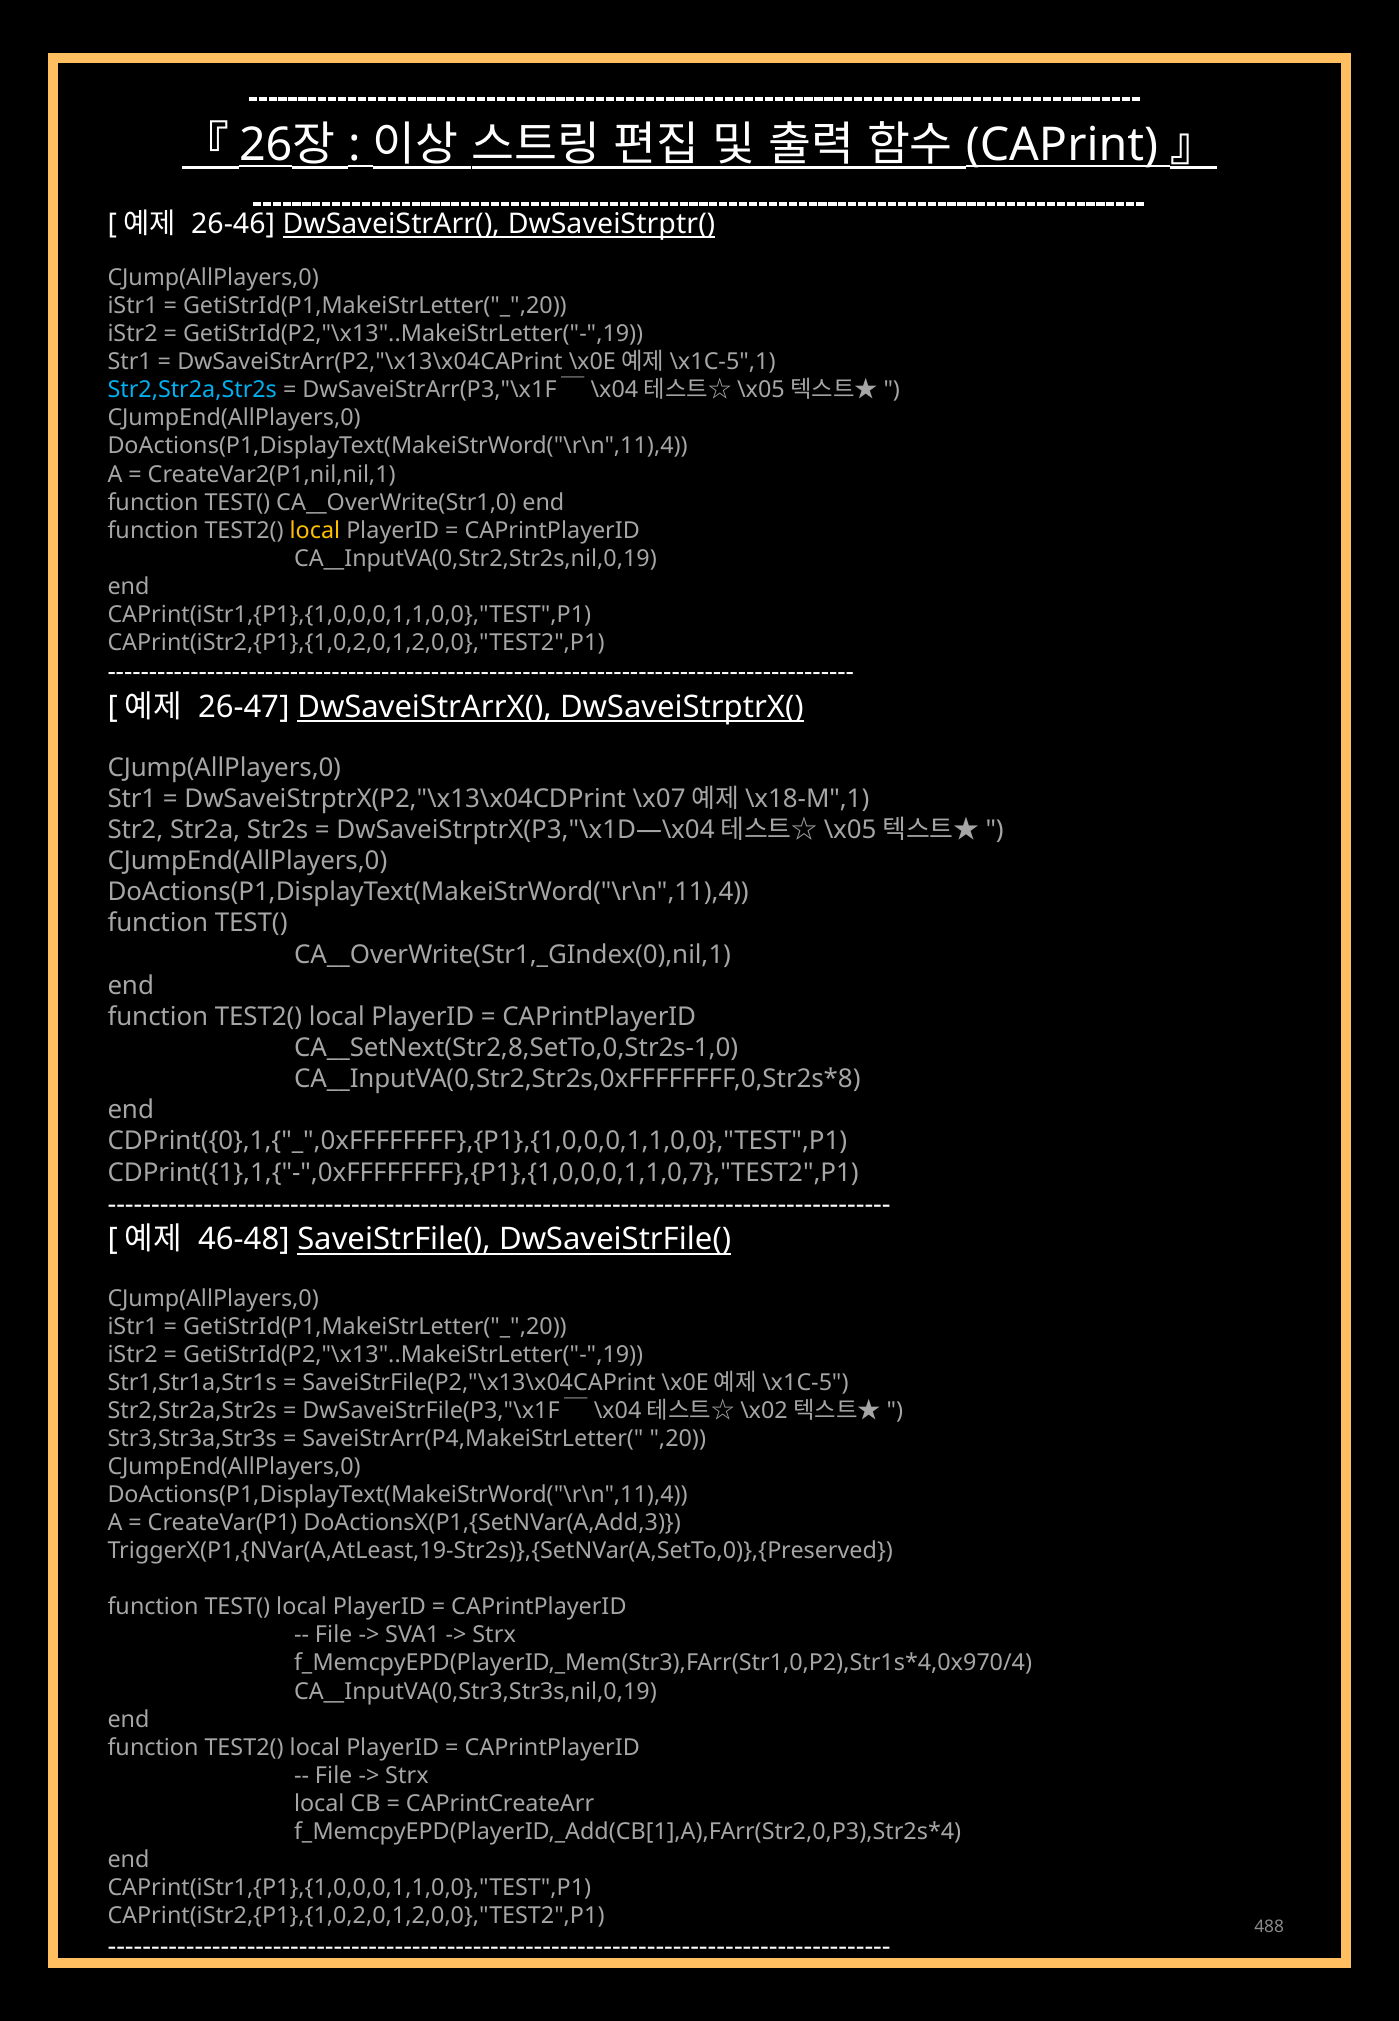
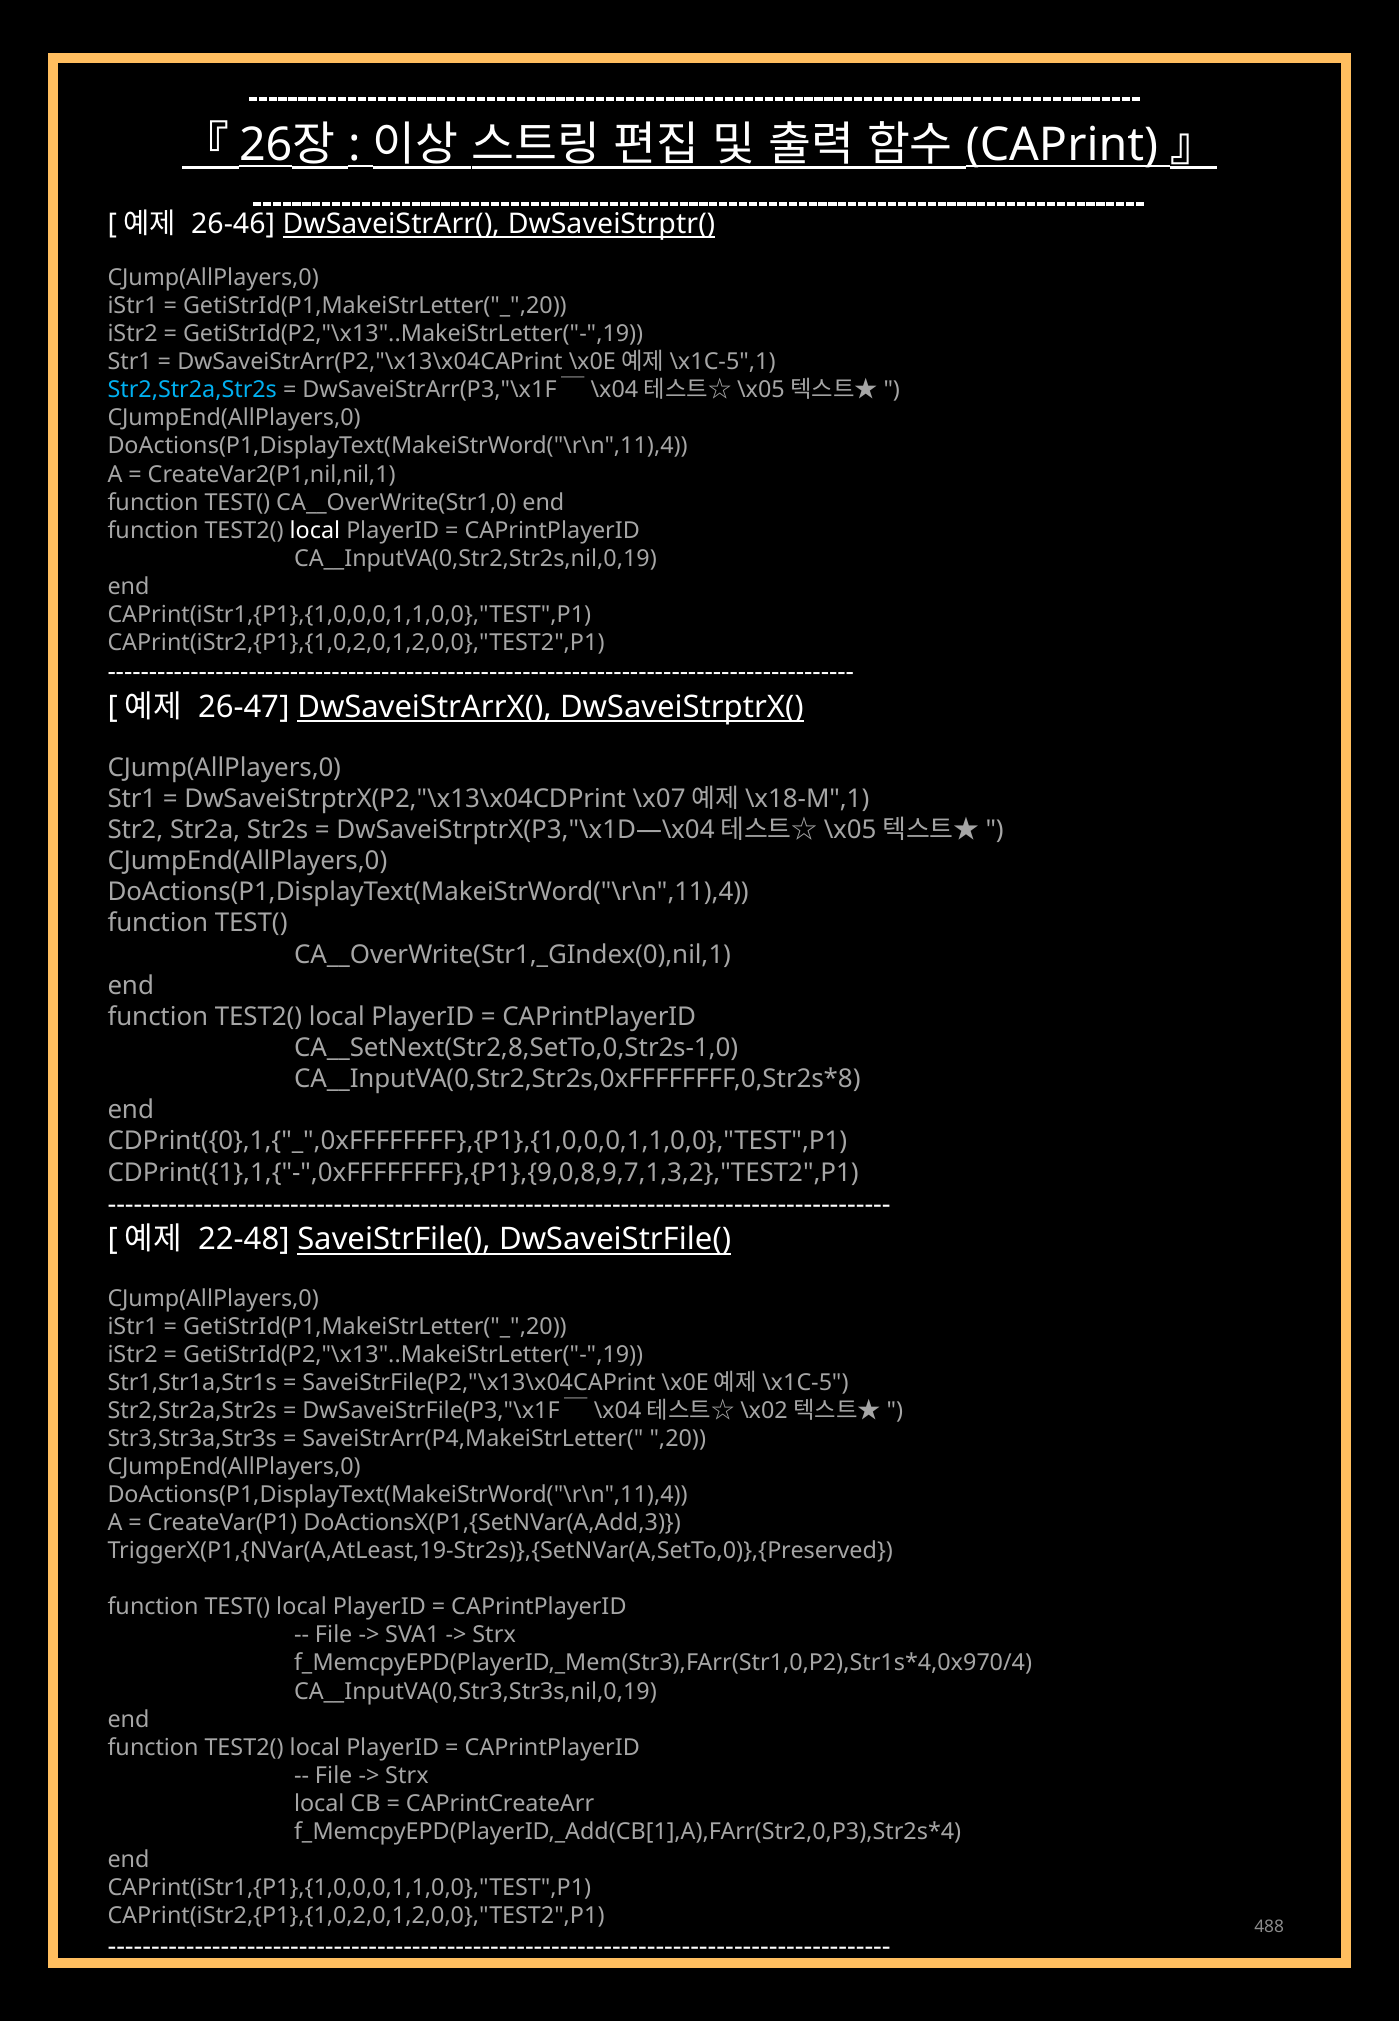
local colour: yellow -> white (315, 530)
CDPrint({1},1,{"-",0xFFFFFFFF},{P1},{1,0,0,0,1,1,0,7},"TEST2",P1: CDPrint({1},1,{"-",0xFFFFFFFF},{P1},{1,0,0,0,1,1,0,7},"TEST2",P1 -> CDPrint({1},1,{"-",0xFFFFFFFF},{P1},{9,0,8,9,7,1,3,2},"TEST2",P1 (483, 1172)
46-48: 46-48 -> 22-48 (244, 1240)
